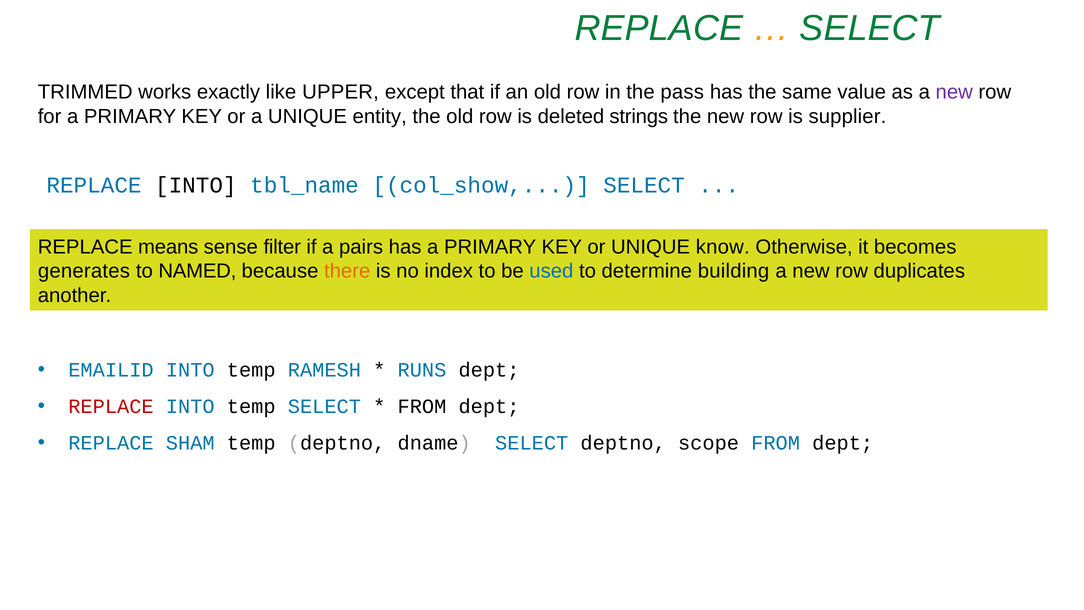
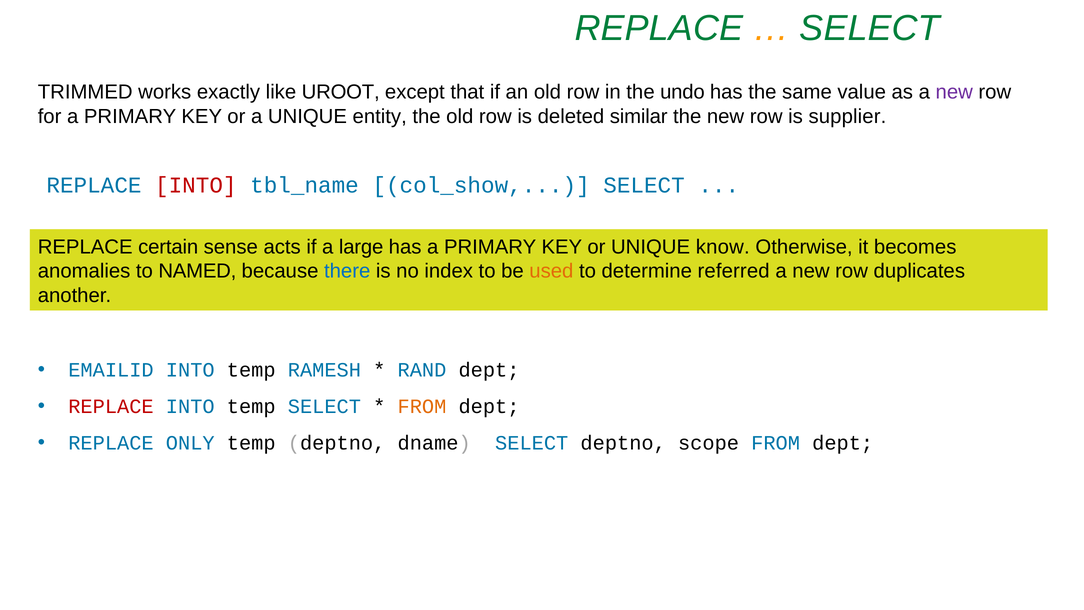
UPPER: UPPER -> UROOT (341, 92)
pass: pass -> undo (682, 92)
strings: strings -> similar (639, 116)
INTO colour: black -> red (196, 185)
means: means -> certain (168, 247)
filter: filter -> acts (282, 247)
pairs: pairs -> large (361, 247)
generates: generates -> anomalies (84, 271)
there colour: orange -> blue (347, 271)
used colour: blue -> orange (551, 271)
building: building -> referred (734, 271)
RUNS: RUNS -> RAND (422, 370)
FROM colour: black -> orange (422, 406)
SHAM: SHAM -> ONLY (190, 443)
